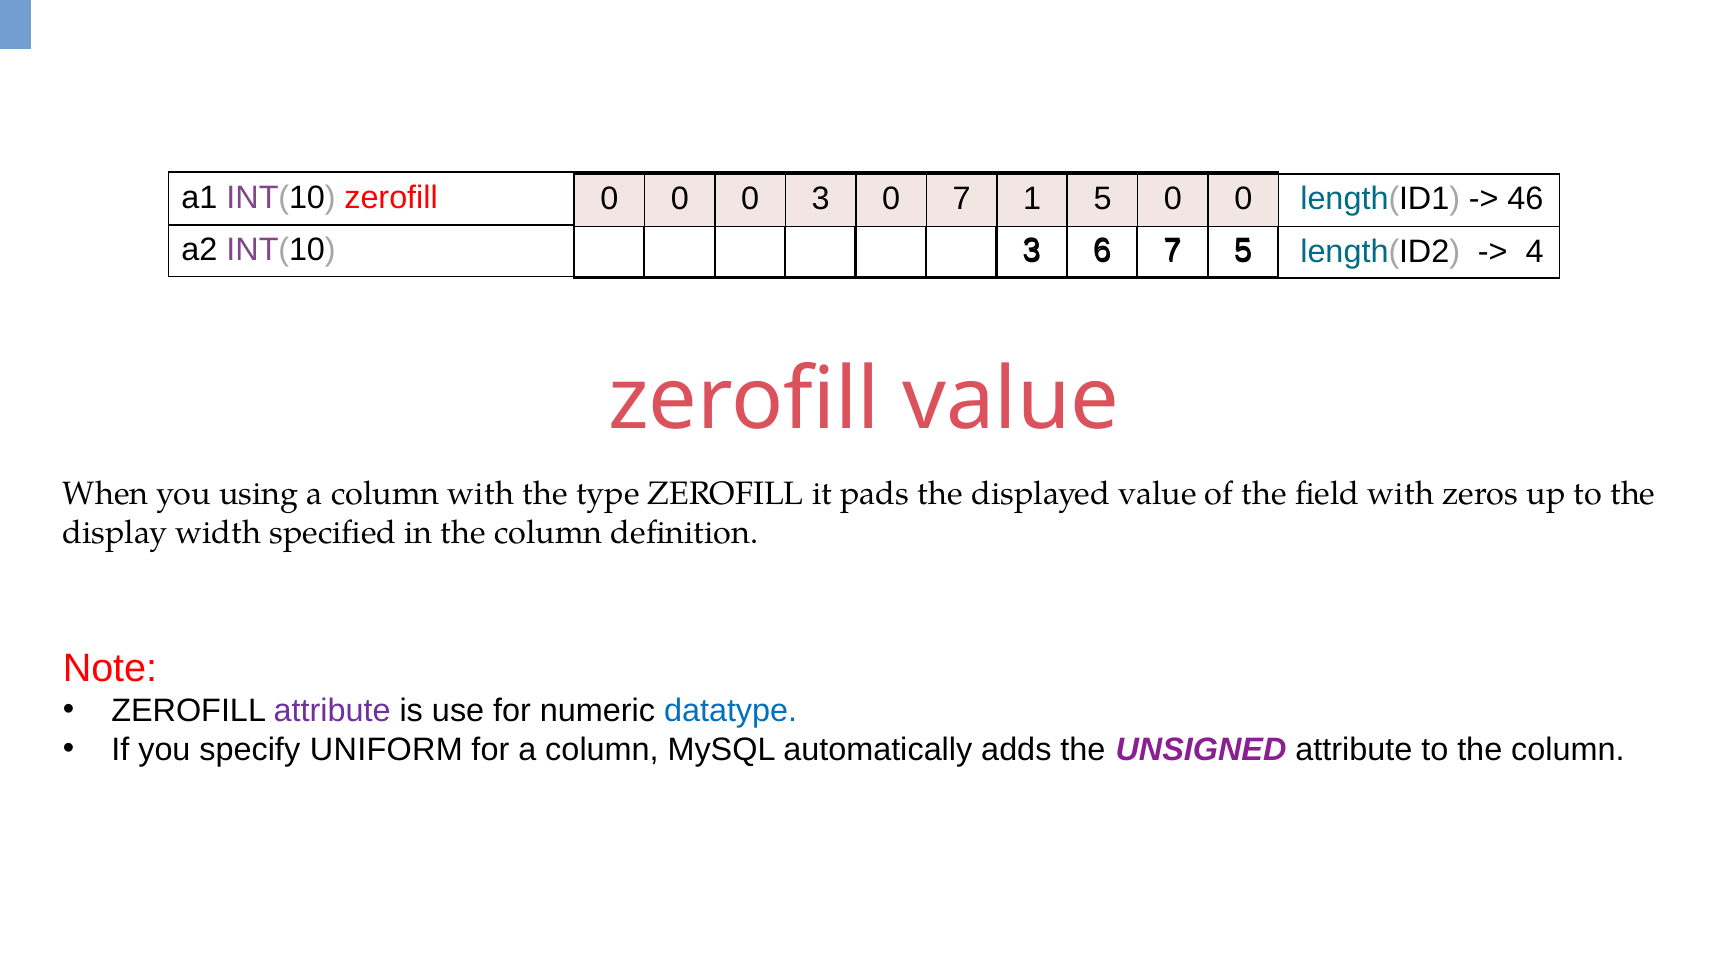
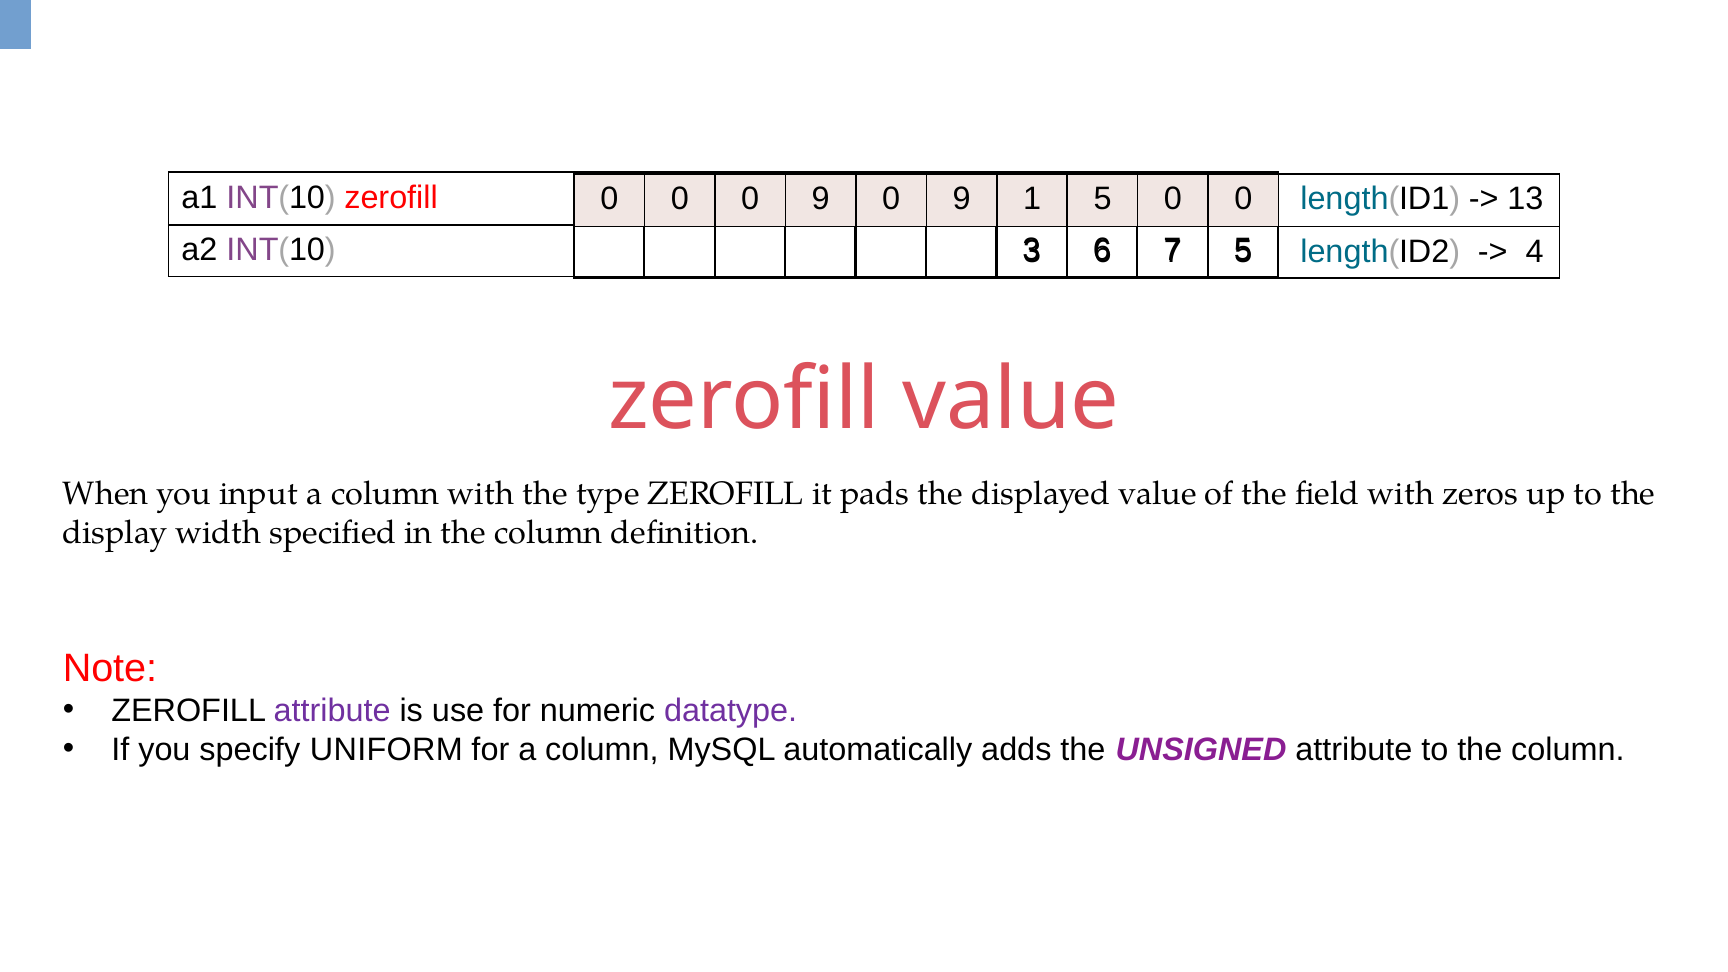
0 0 3: 3 -> 9 (821, 199)
7: 7 -> 9 (962, 199)
46: 46 -> 13 (1525, 199)
using: using -> input (258, 494)
datatype colour: blue -> purple (731, 711)
